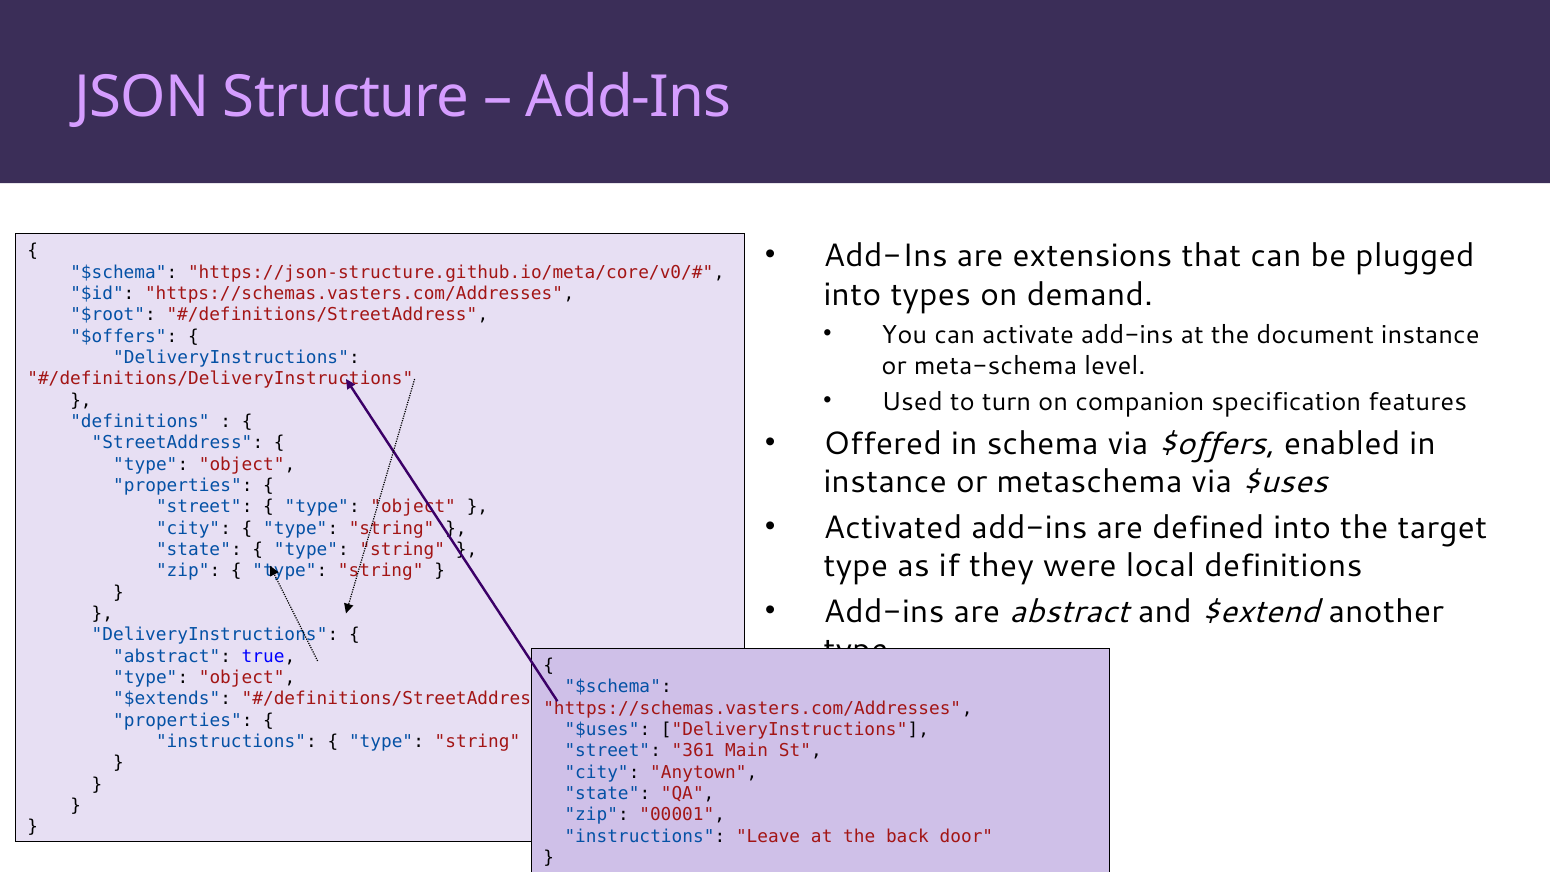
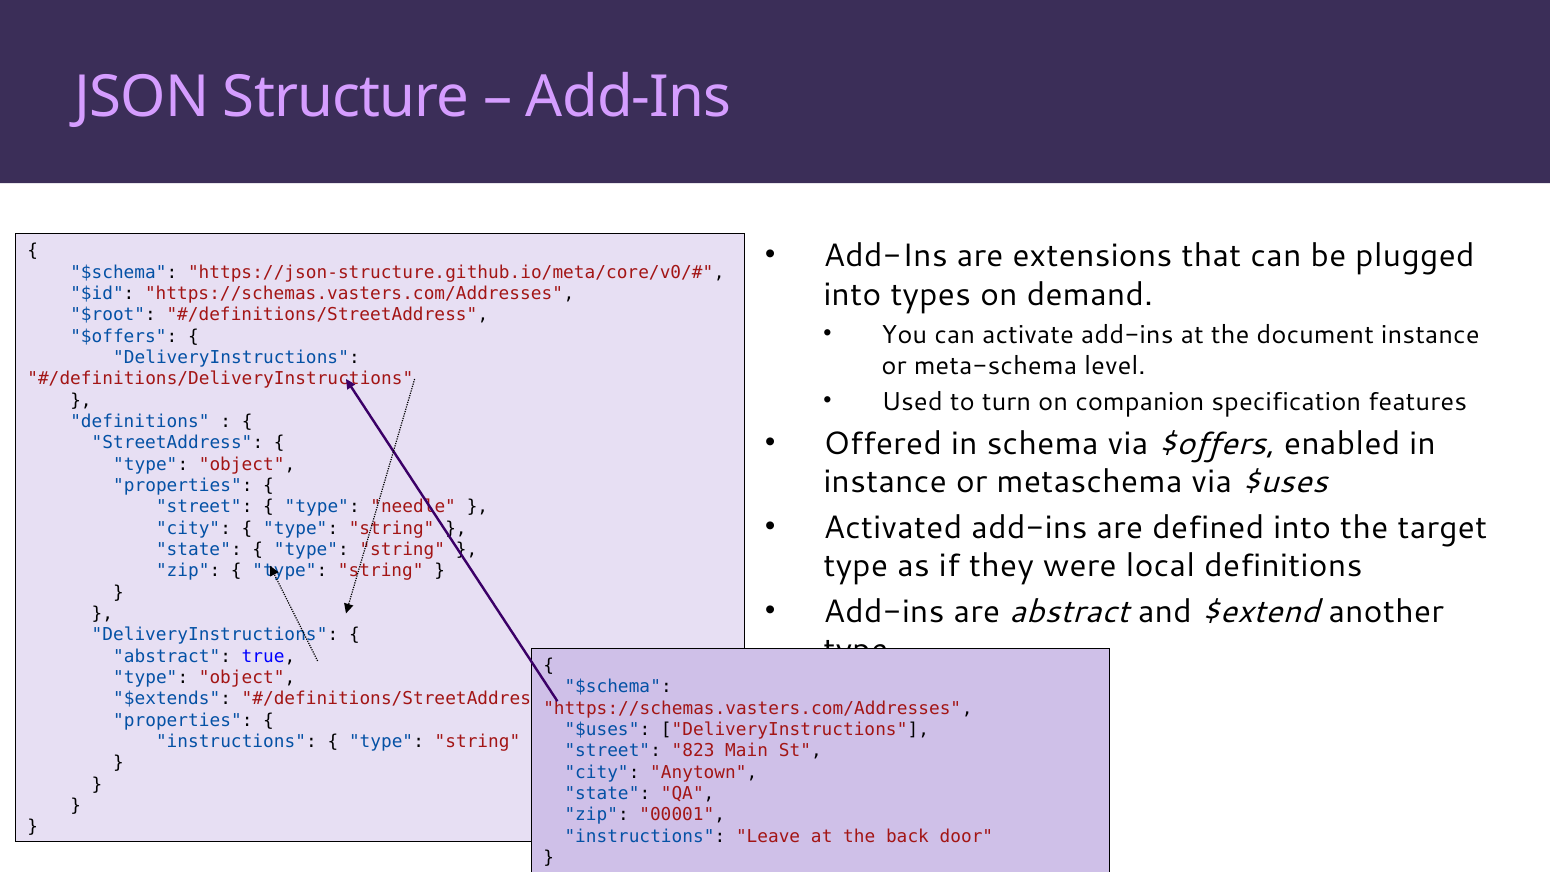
object: object -> needle (413, 507)
361: 361 -> 823 (693, 751)
